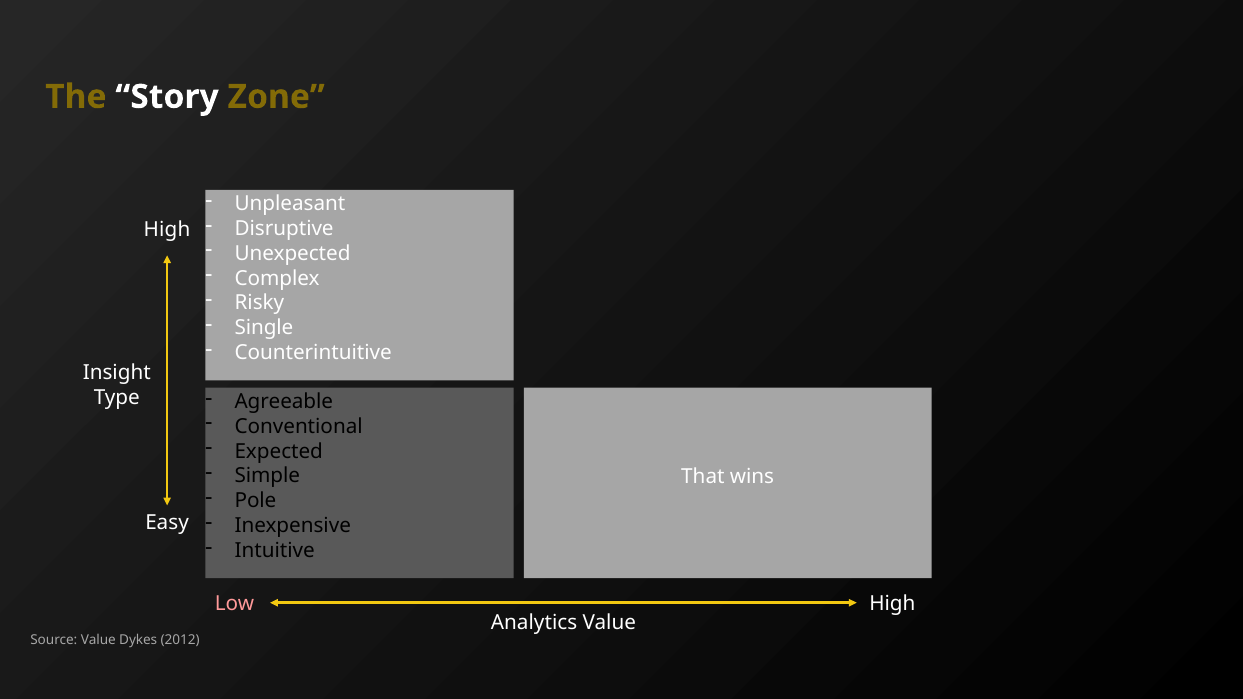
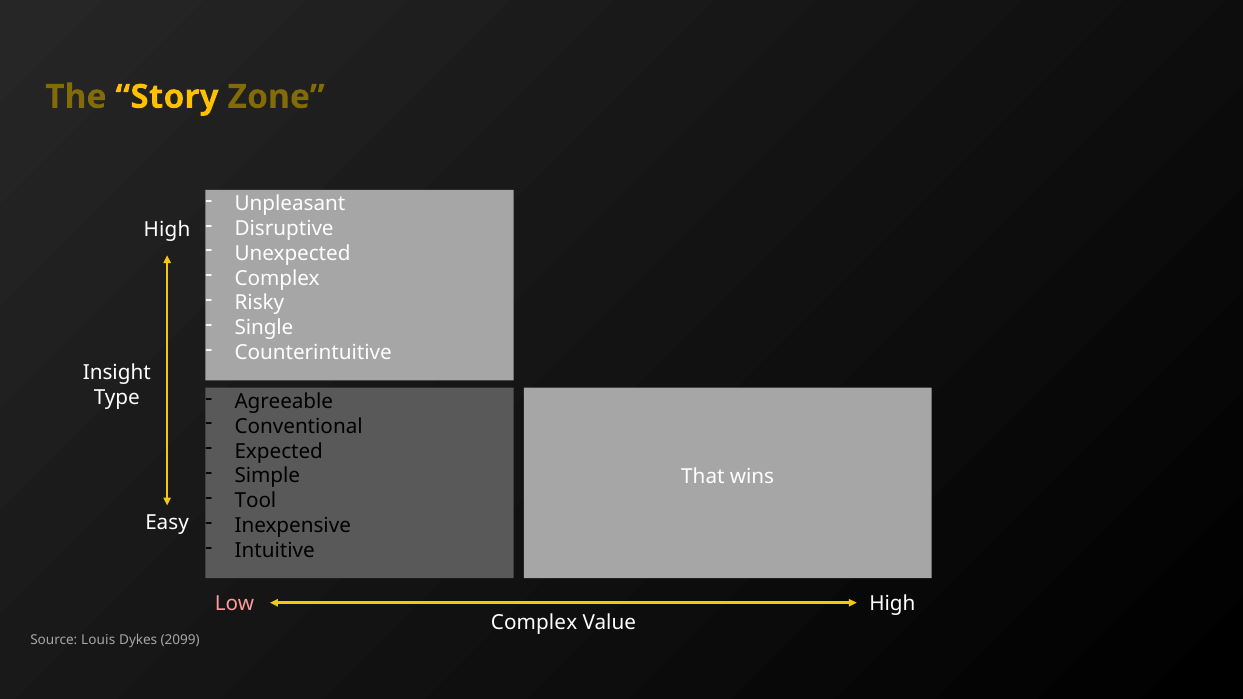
Story colour: white -> yellow (167, 97)
Pole: Pole -> Tool (255, 501)
Analytics: Analytics -> Complex (534, 623)
Source Value: Value -> Louis (98, 640)
2012: 2012 -> 2099 (180, 640)
